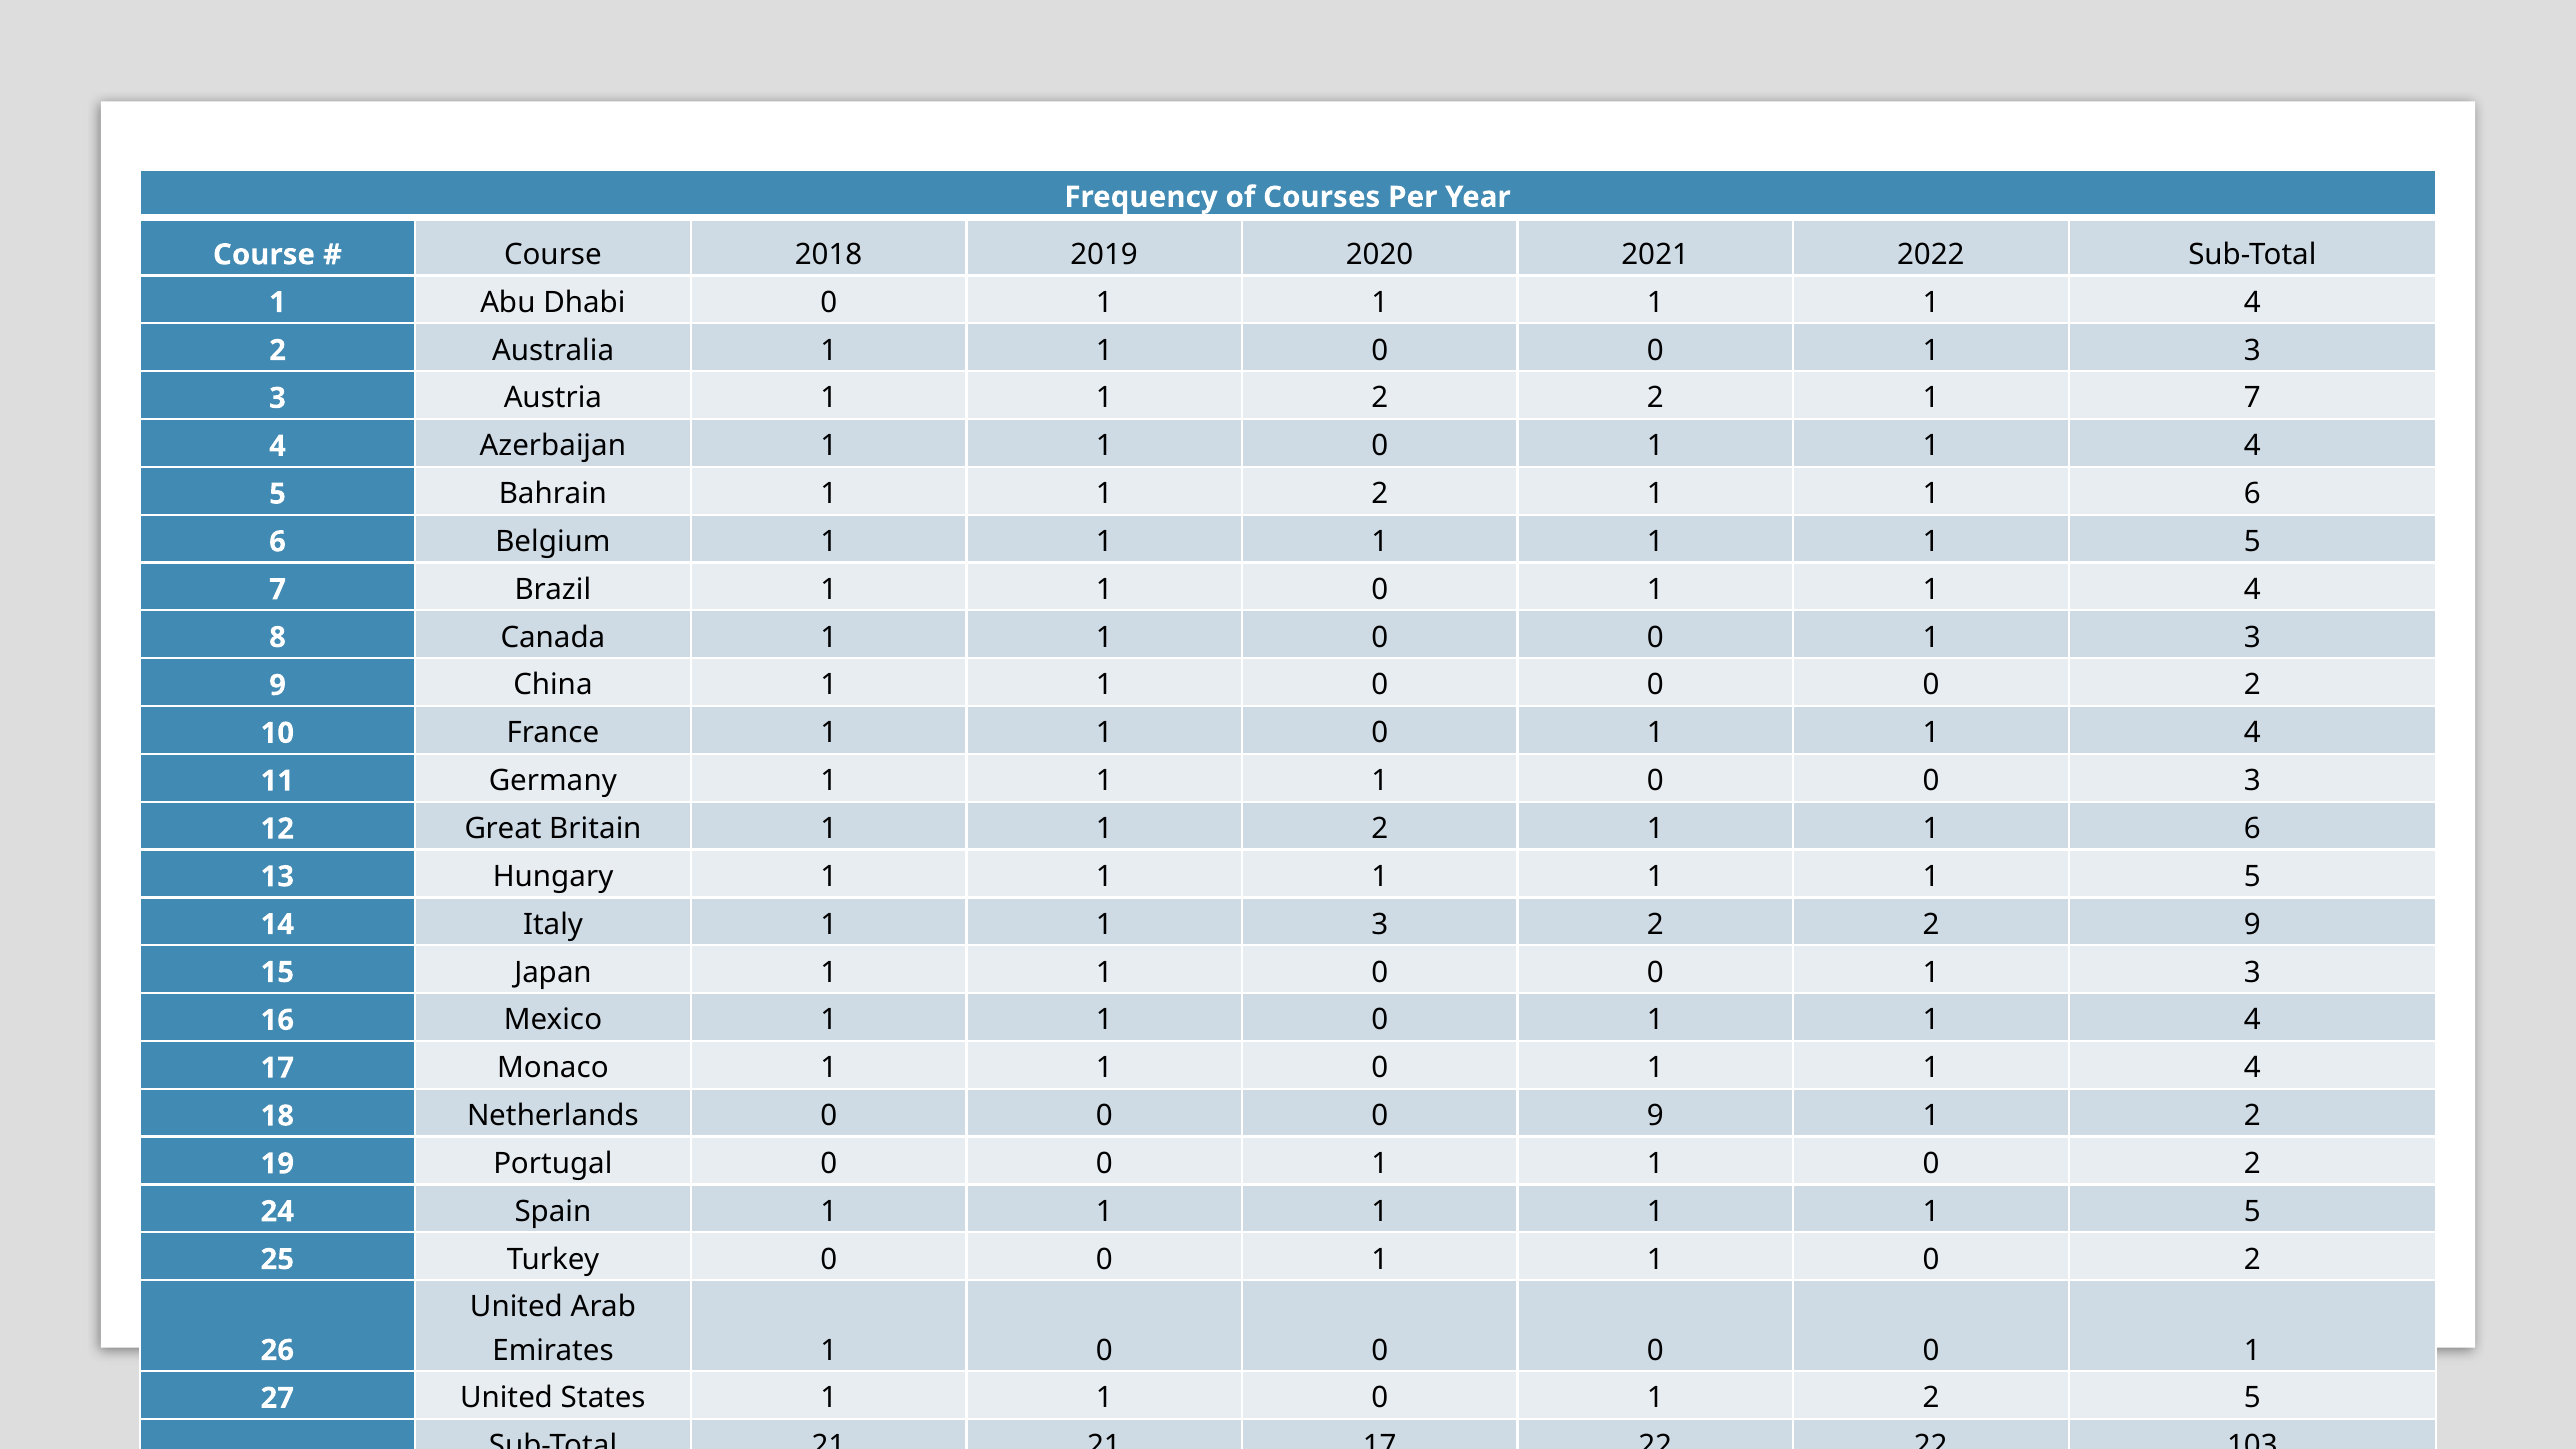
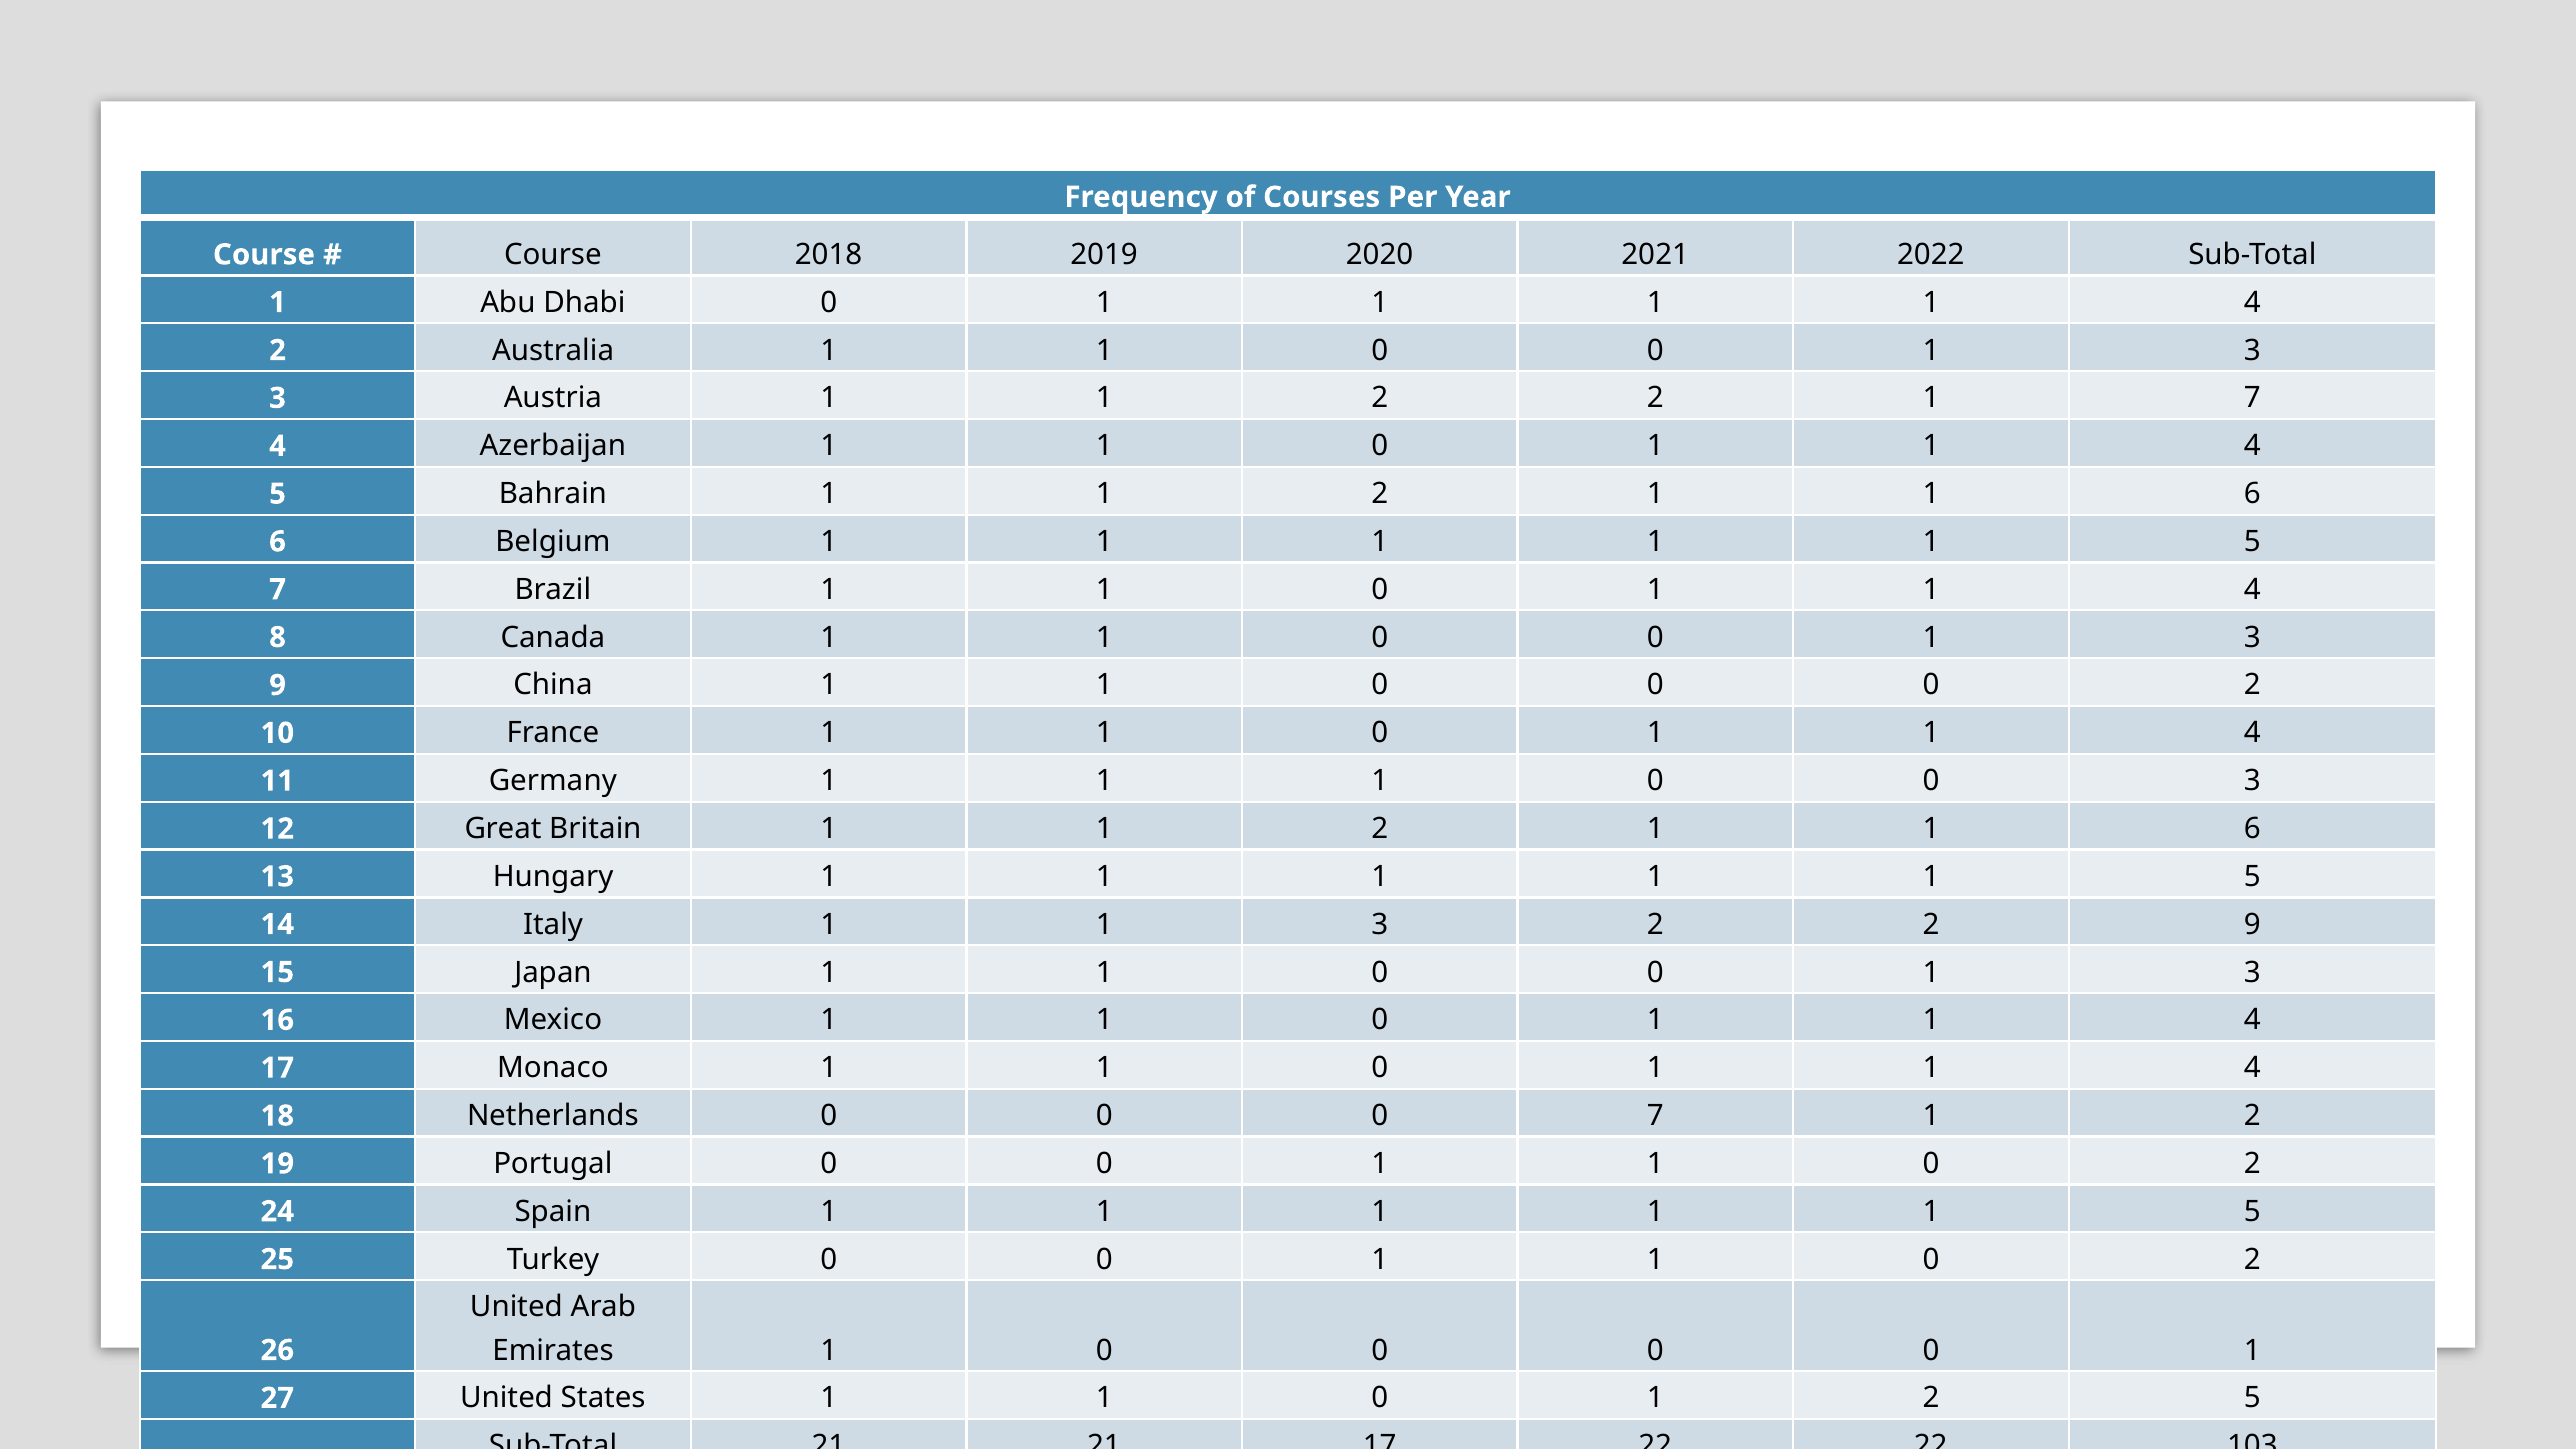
0 9: 9 -> 7 (1655, 1116)
